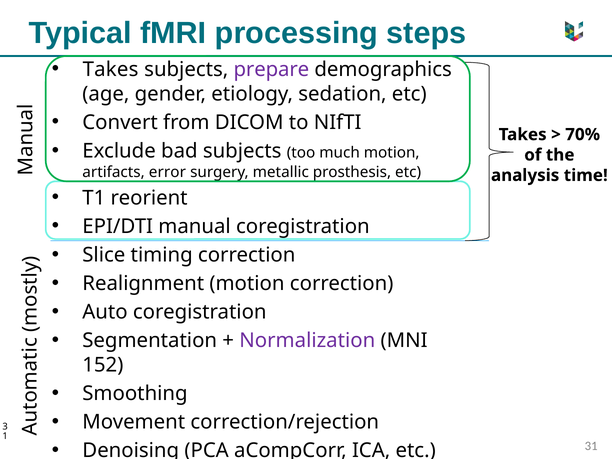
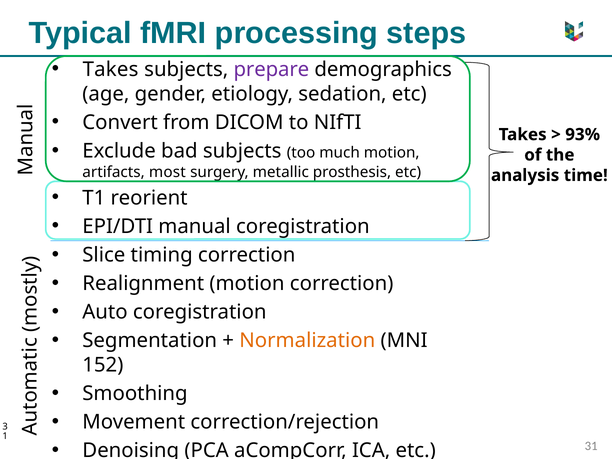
70%: 70% -> 93% (583, 135)
error: error -> most (167, 172)
Normalization colour: purple -> orange (307, 341)
